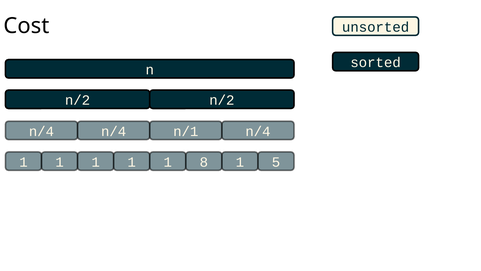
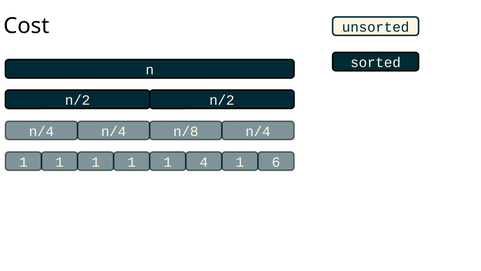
n/1: n/1 -> n/8 (186, 131)
8: 8 -> 4 (204, 162)
5: 5 -> 6 (276, 162)
